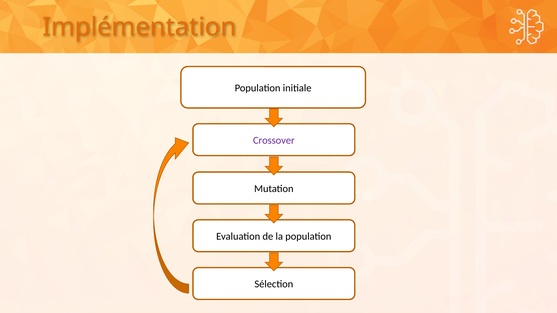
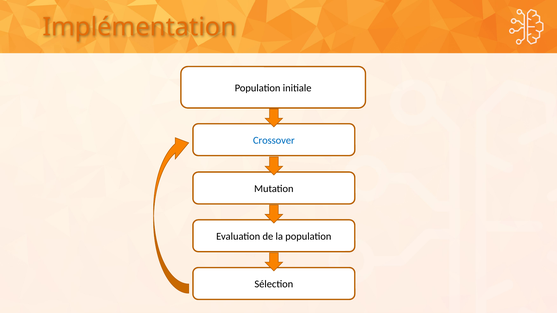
Crossover colour: purple -> blue (274, 141)
